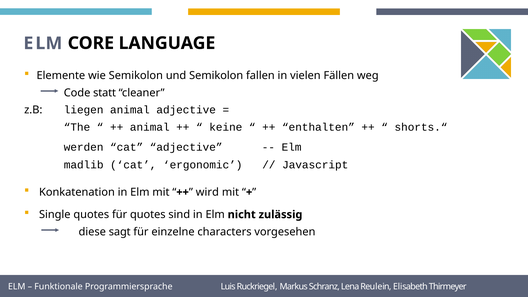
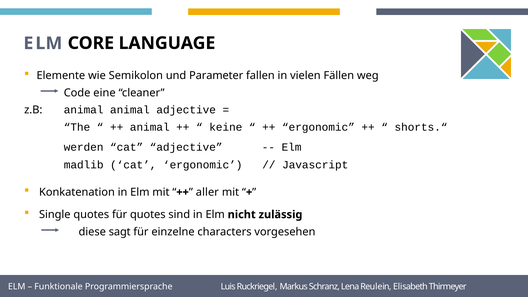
und Semikolon: Semikolon -> Parameter (216, 76)
statt: statt -> eine (104, 93)
z.B liegen: liegen -> animal (84, 110)
enthalten: enthalten -> ergonomic (318, 127)
wird: wird -> aller (207, 192)
